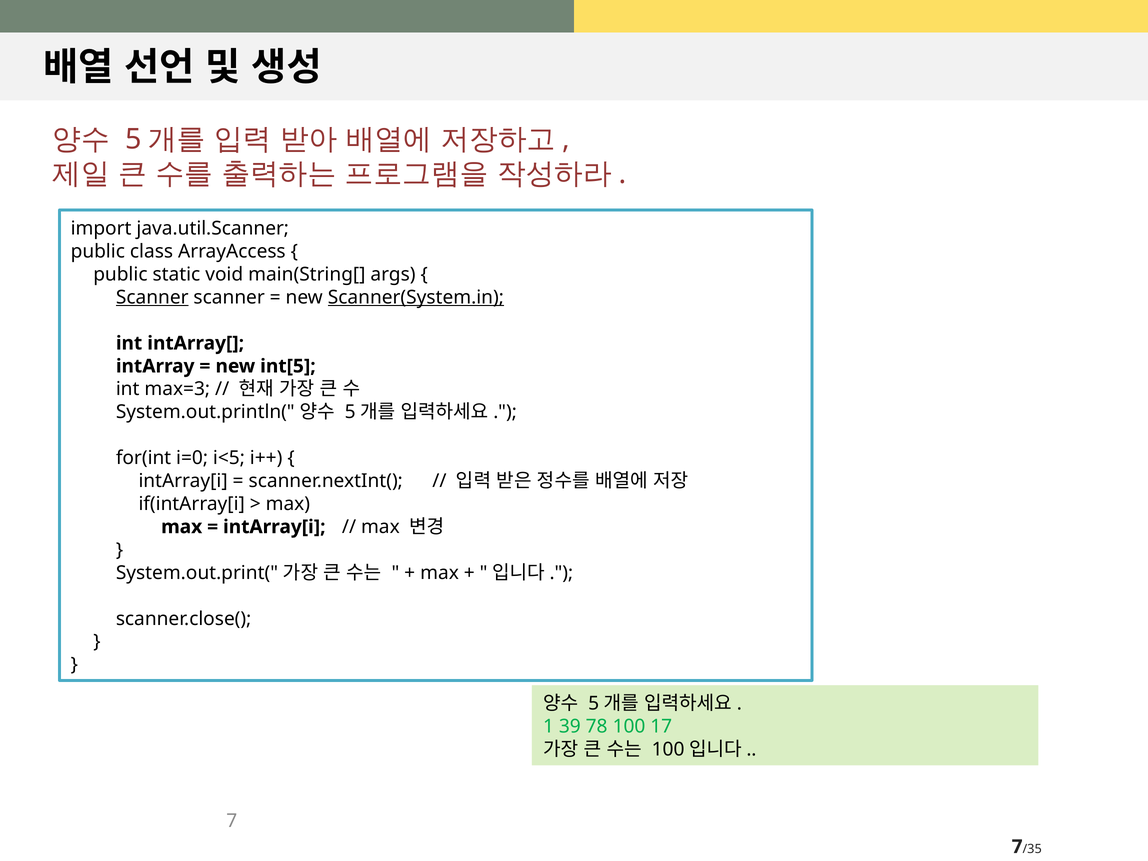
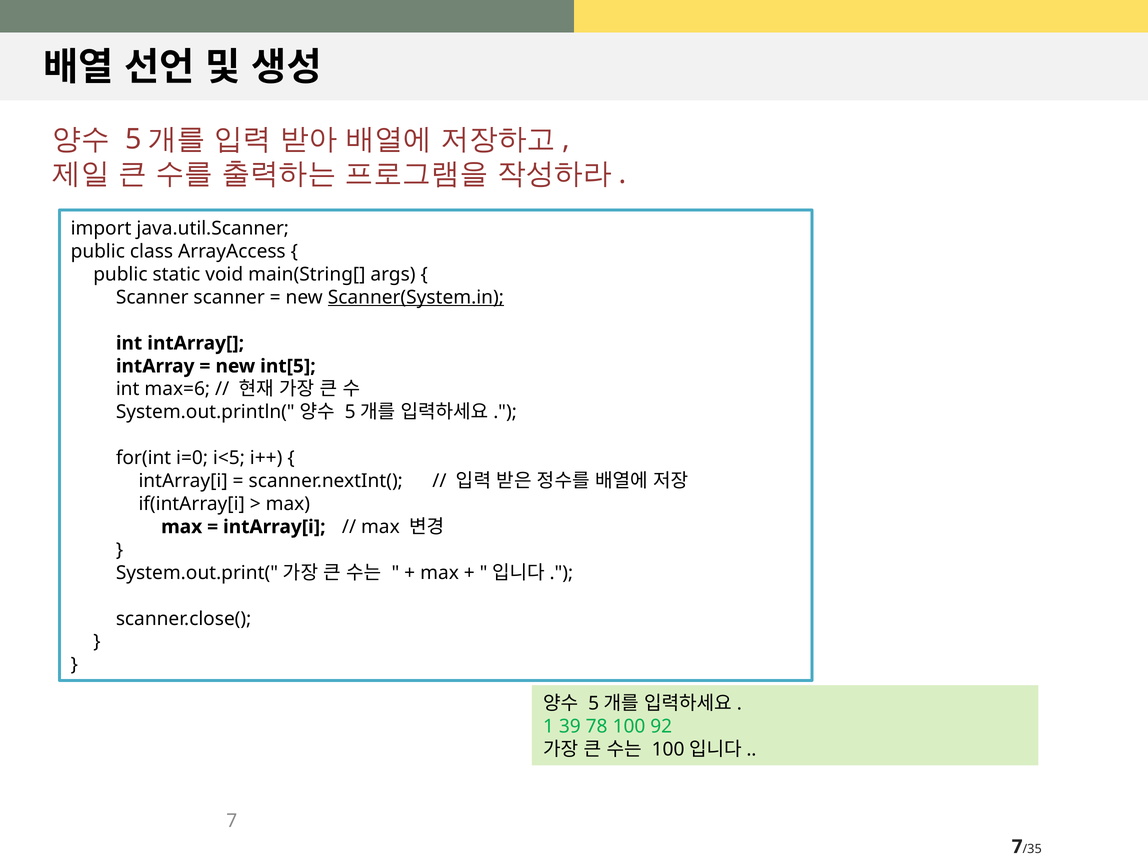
Scanner underline: present -> none (152, 297)
max=3: max=3 -> max=6 (177, 389)
17: 17 -> 92 (661, 727)
